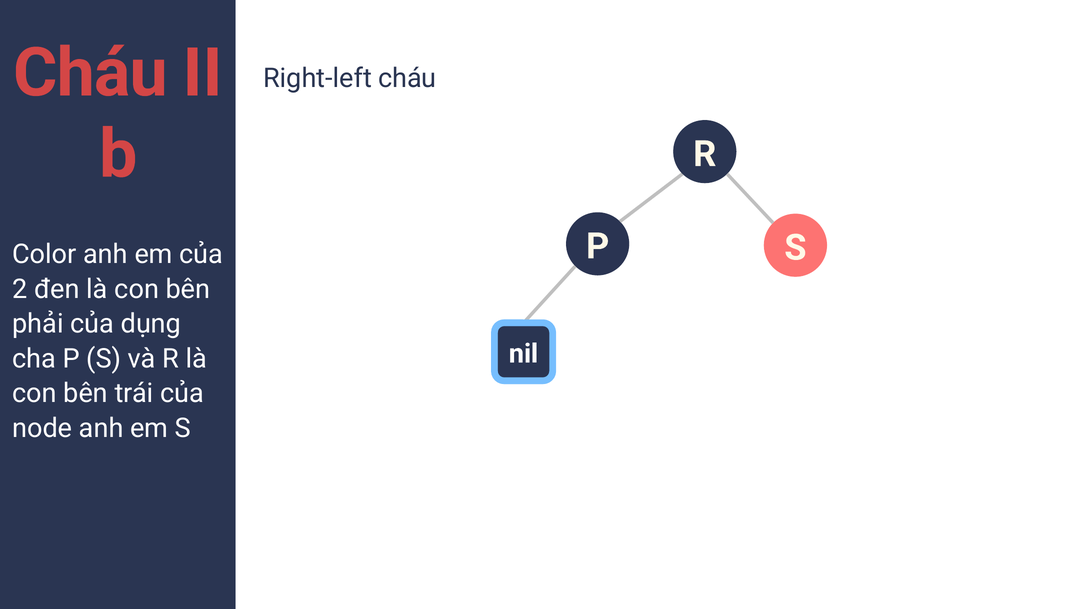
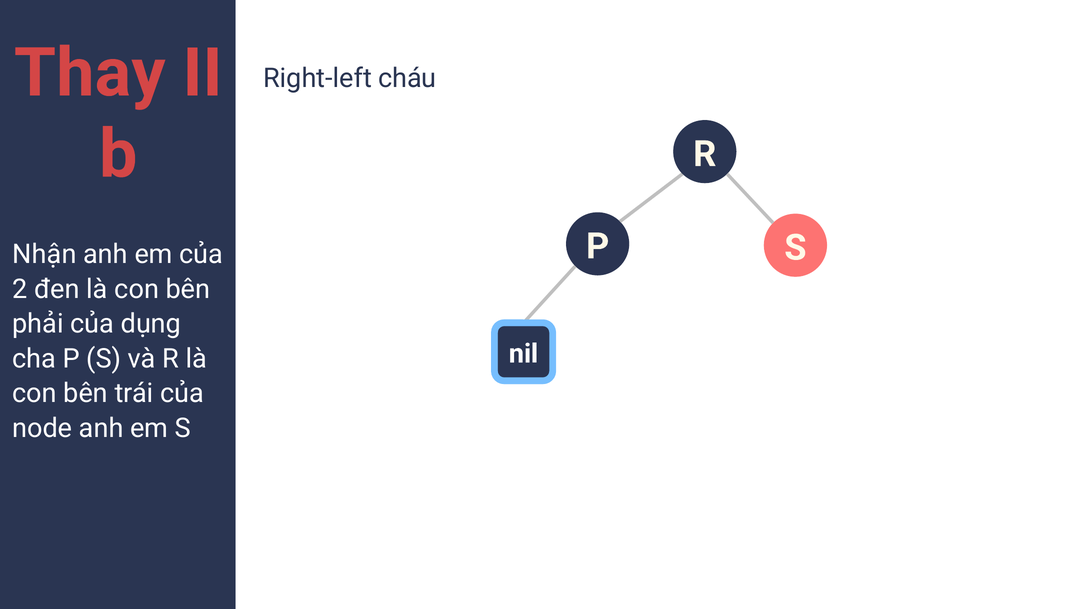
Cháu: Cháu -> Thay (90, 73)
Color: Color -> Nhận (44, 255)
